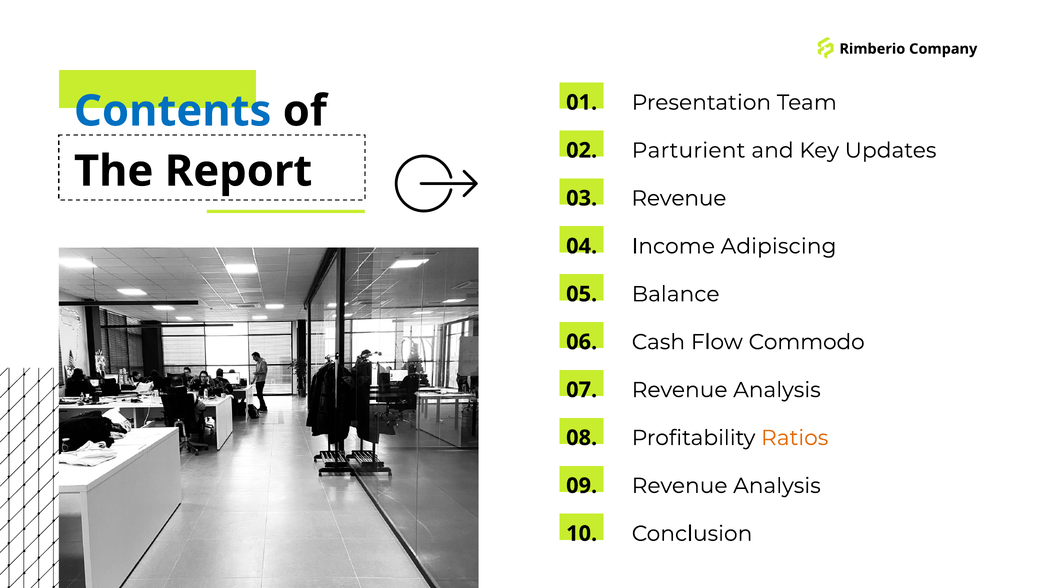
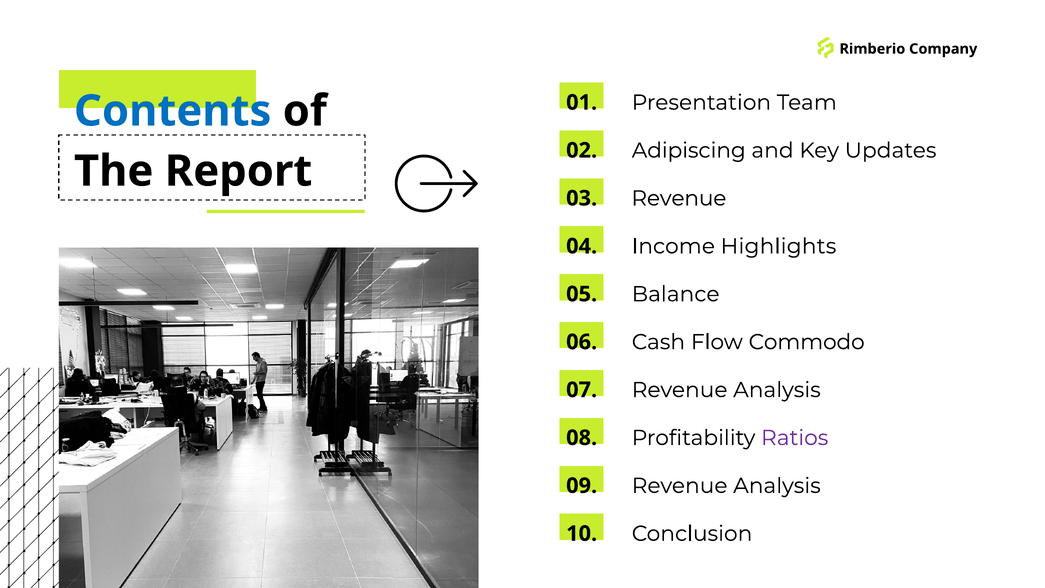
Parturient: Parturient -> Adipiscing (689, 150)
Adipiscing: Adipiscing -> Highlights (778, 246)
Ratios colour: orange -> purple (795, 438)
